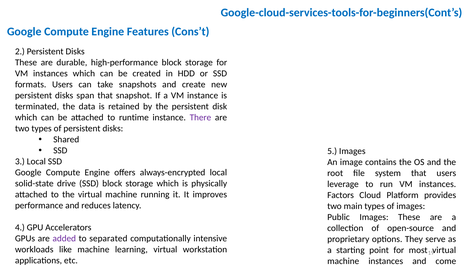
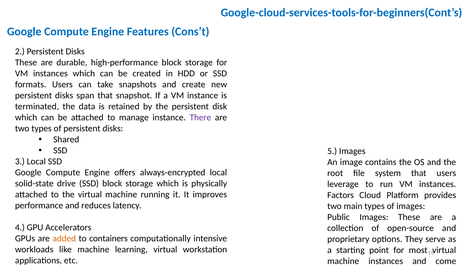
runtime: runtime -> manage (134, 118)
added colour: purple -> orange (64, 239)
separated: separated -> containers (108, 239)
